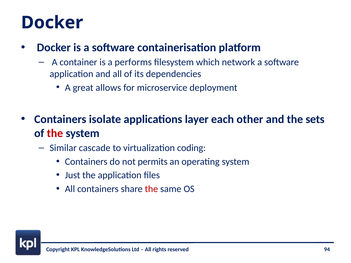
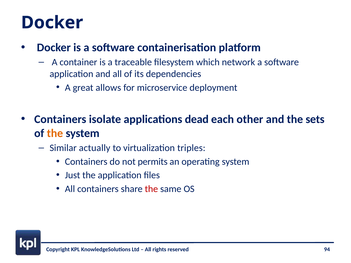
performs: performs -> traceable (133, 62)
layer: layer -> dead (197, 119)
the colour: red -> orange (55, 133)
cascade: cascade -> actually (95, 148)
coding: coding -> triples (191, 148)
